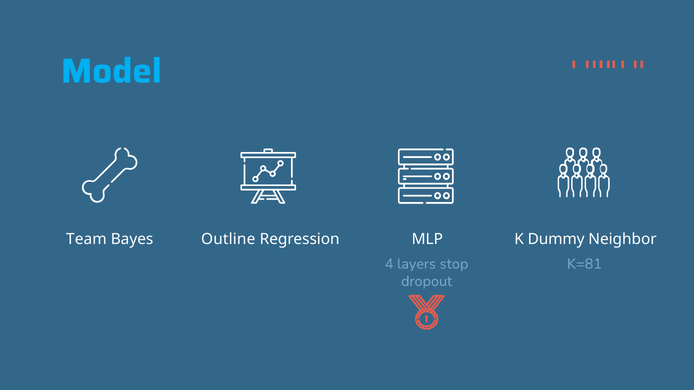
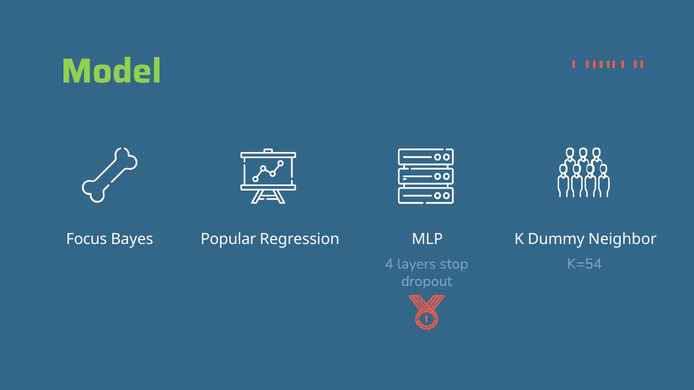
Model colour: light blue -> light green (111, 71)
Team: Team -> Focus (87, 239)
Outline: Outline -> Popular (228, 239)
K=81: K=81 -> K=54 (584, 264)
